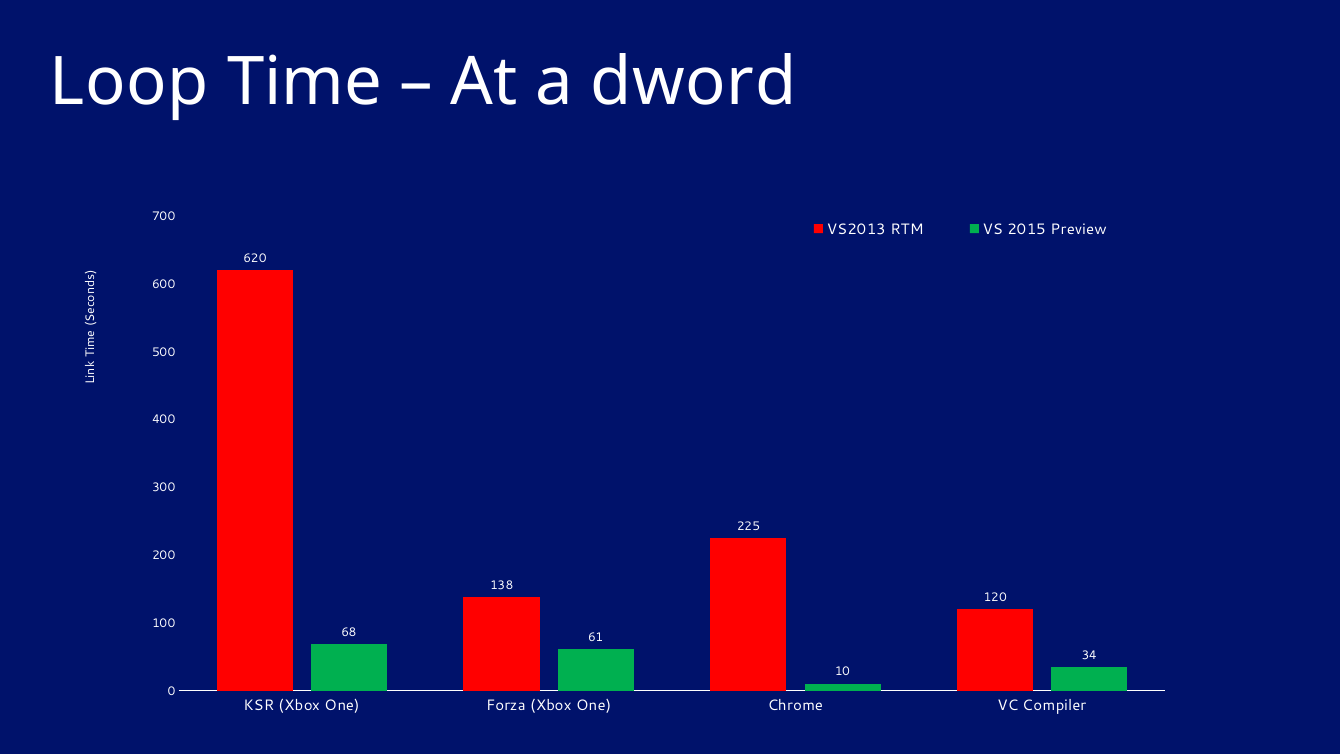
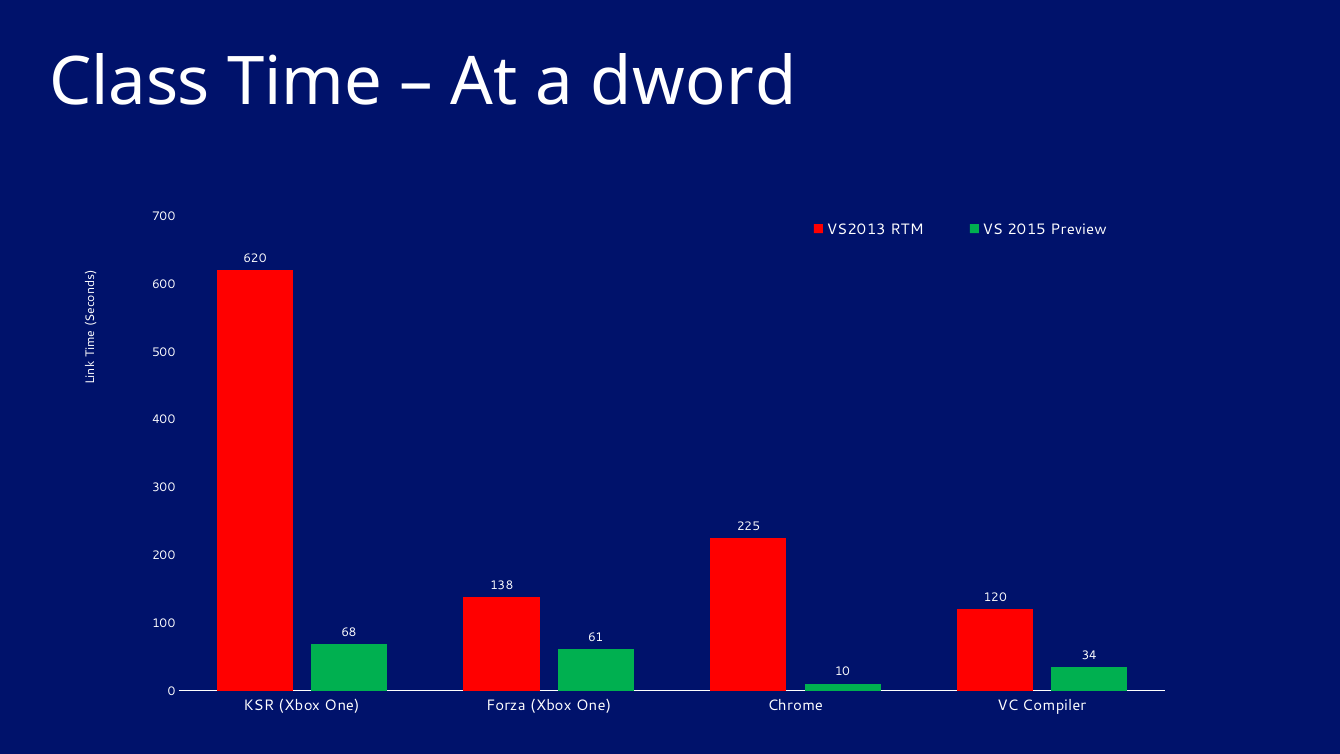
Loop: Loop -> Class (130, 82)
